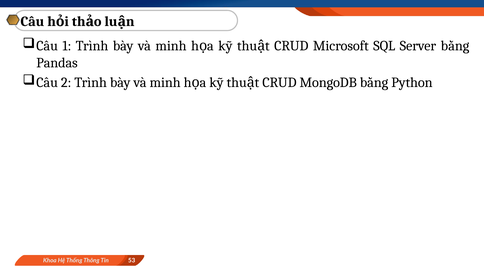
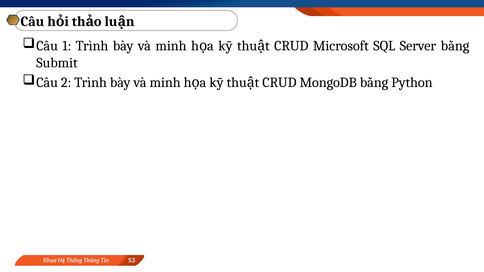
Pandas: Pandas -> Submit (57, 63)
